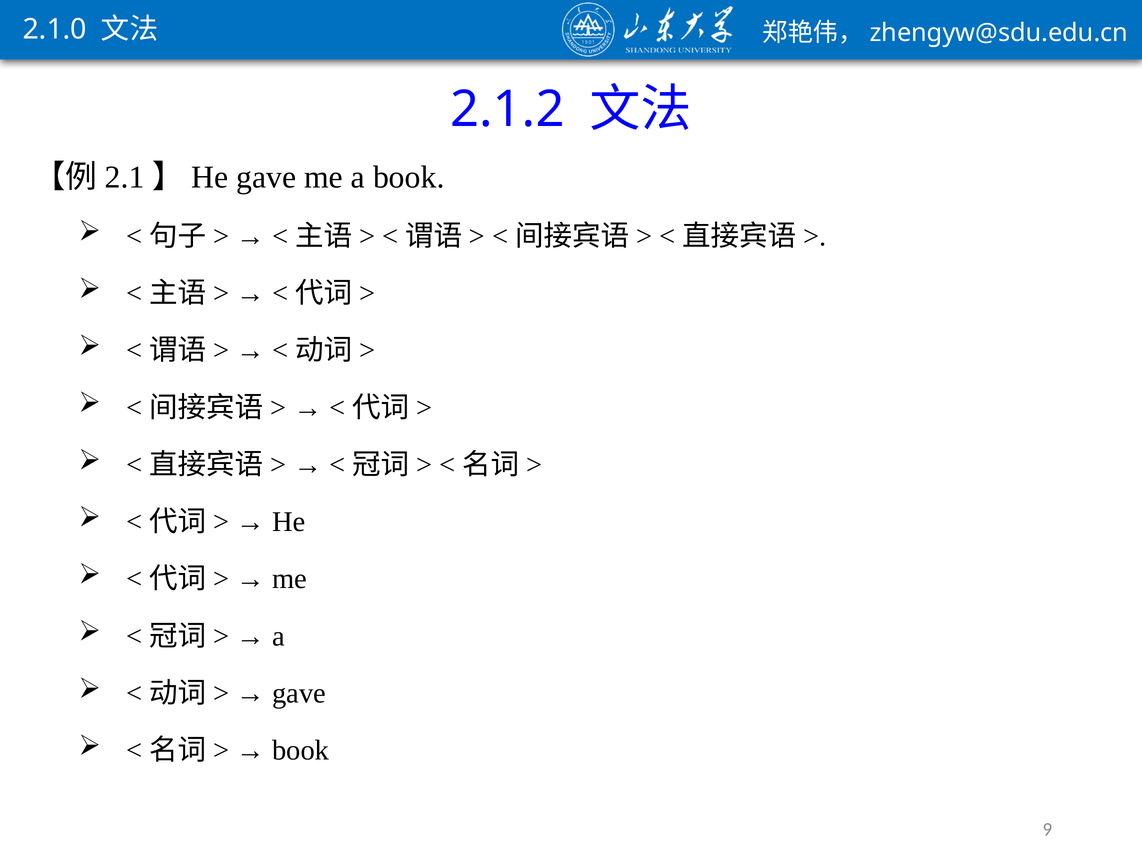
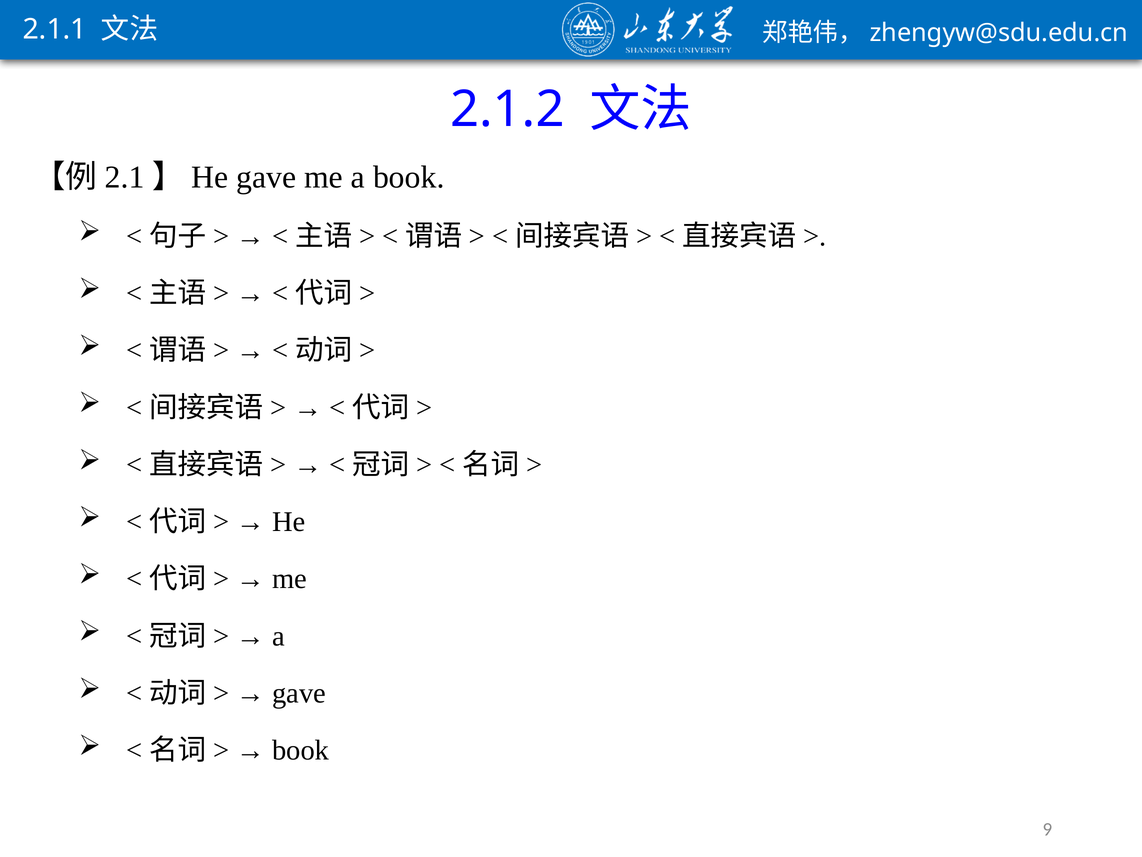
2.1.0: 2.1.0 -> 2.1.1 (55, 29)
